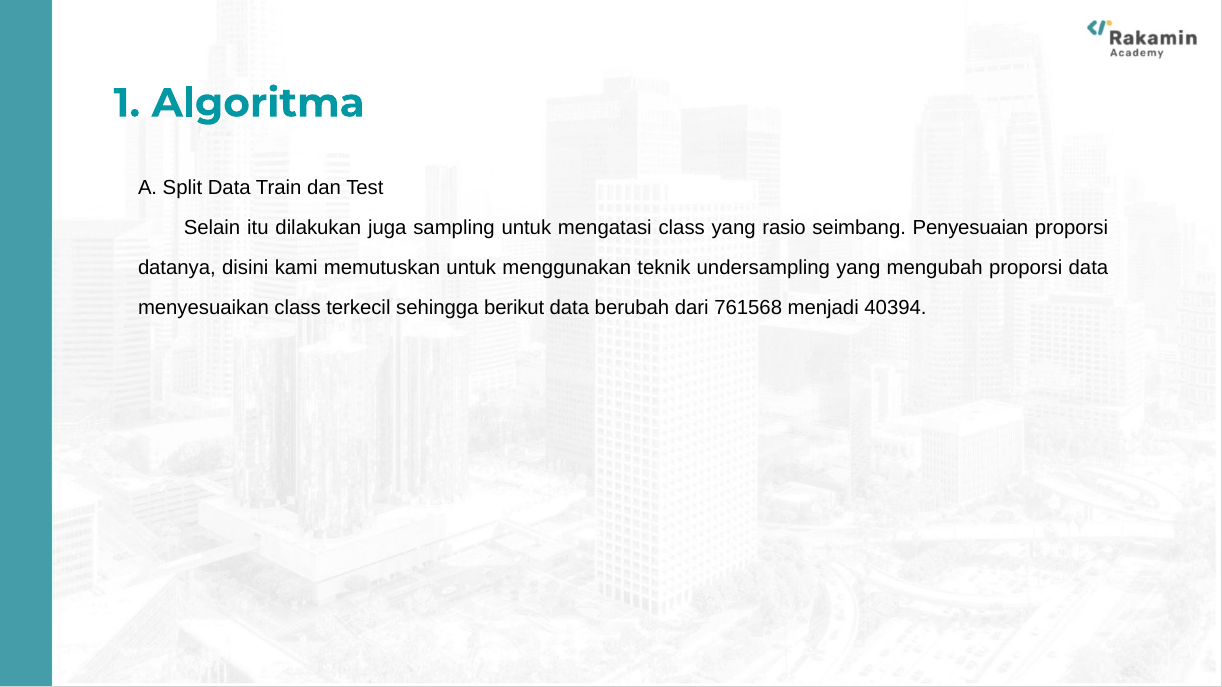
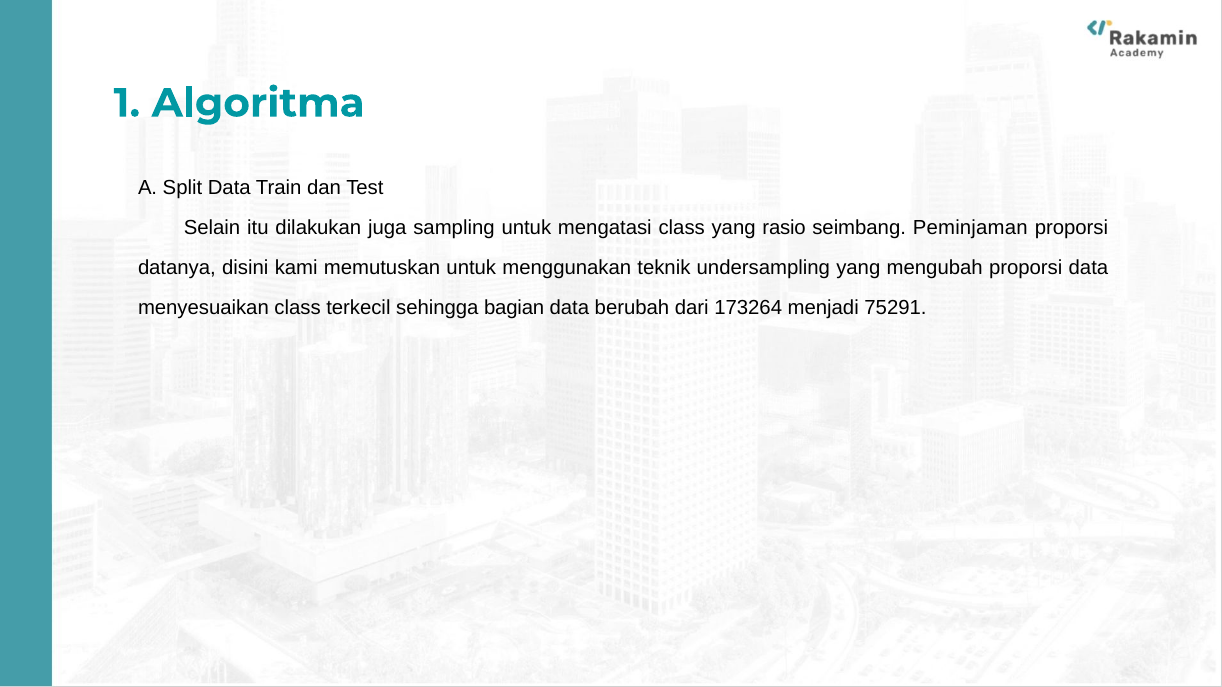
Penyesuaian: Penyesuaian -> Peminjaman (970, 228)
berikut: berikut -> bagian (514, 308)
761568: 761568 -> 173264 (748, 308)
40394: 40394 -> 75291 (896, 308)
